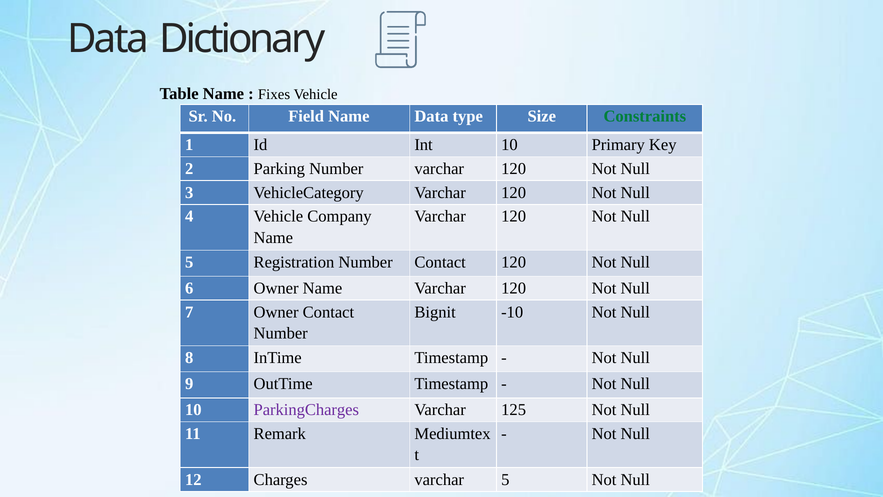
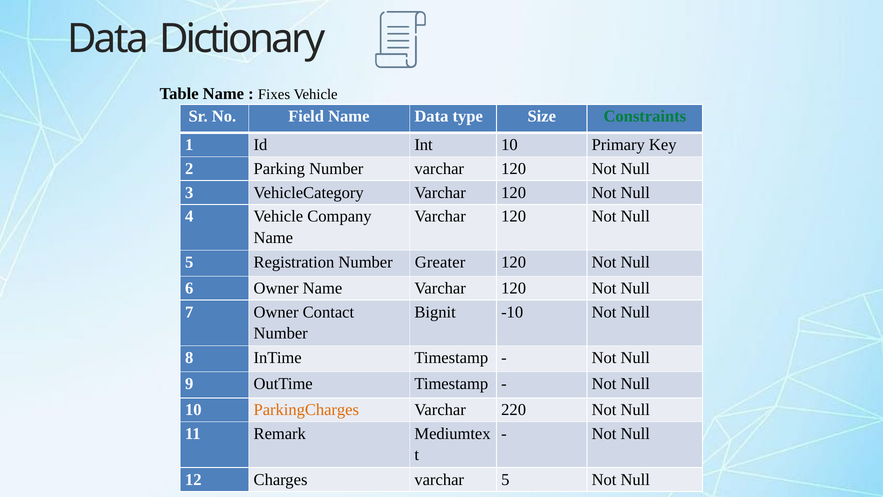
Number Contact: Contact -> Greater (440, 262)
ParkingCharges colour: purple -> orange (306, 410)
125: 125 -> 220 (514, 410)
